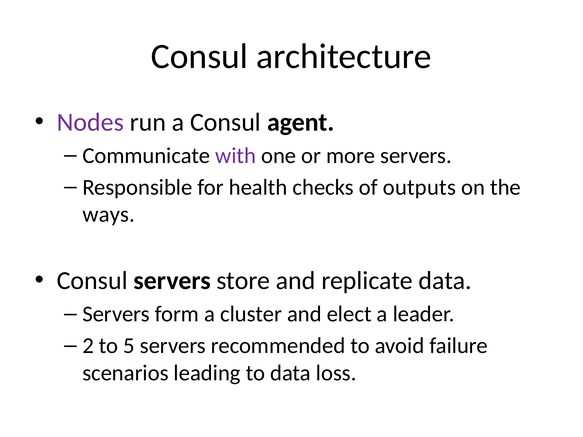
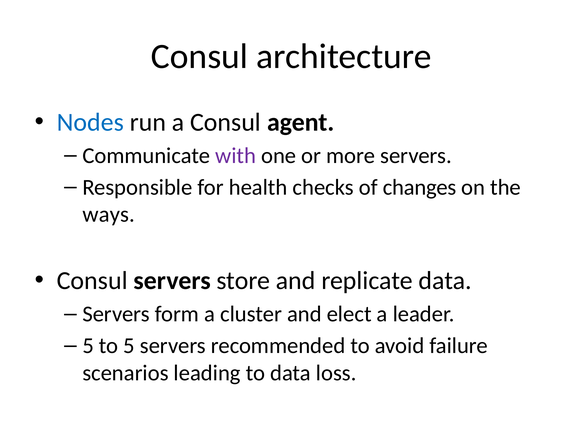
Nodes colour: purple -> blue (90, 122)
outputs: outputs -> changes (420, 187)
2: 2 -> 5 (88, 346)
